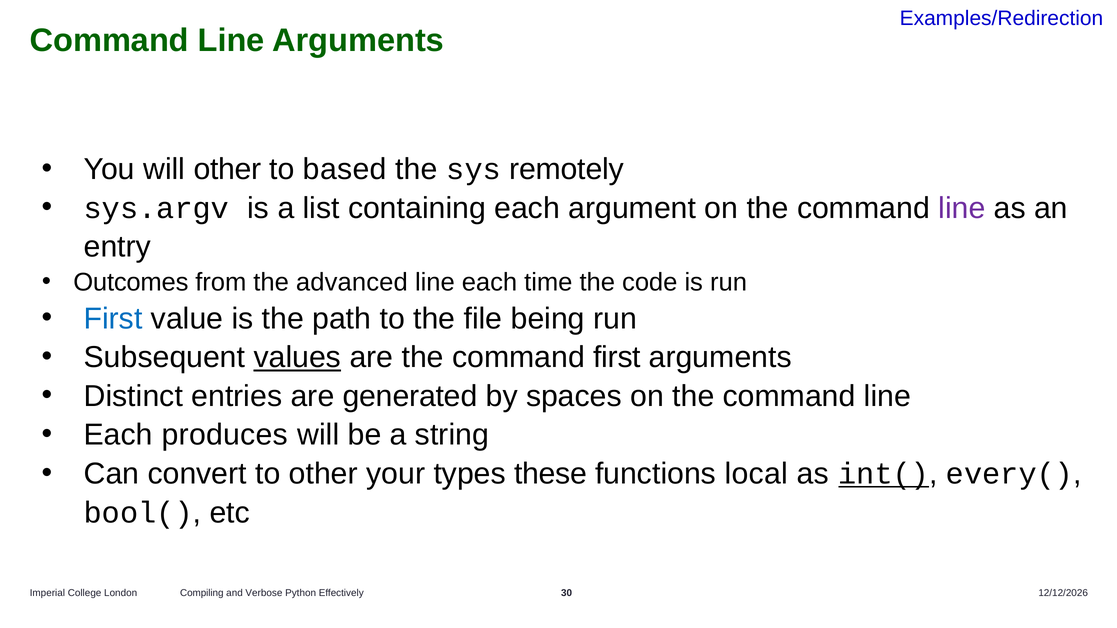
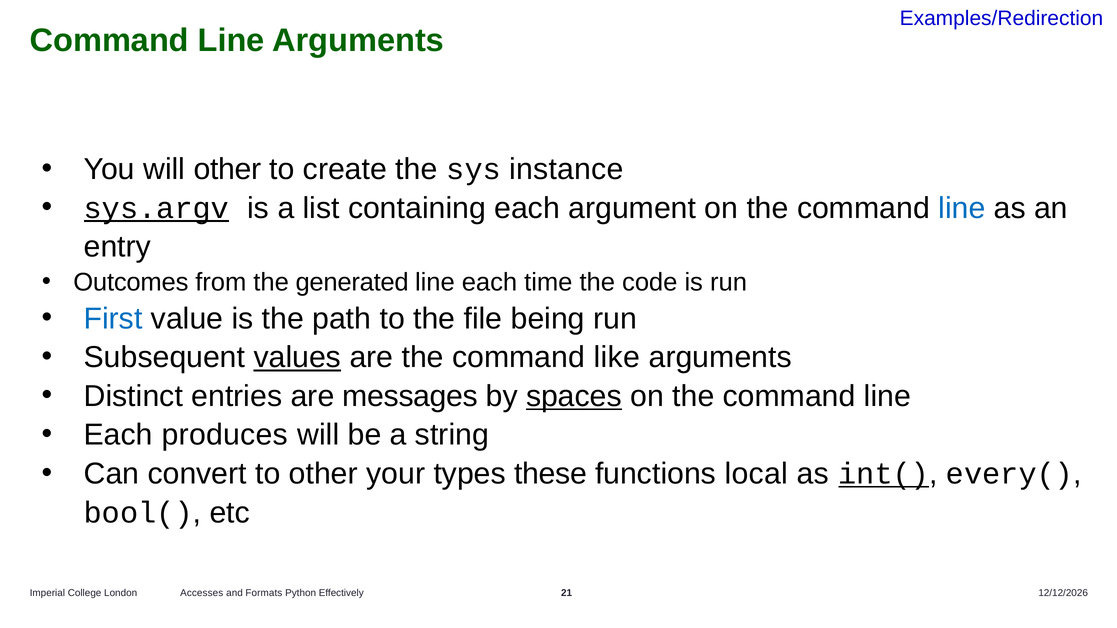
based: based -> create (345, 169)
remotely: remotely -> instance (566, 169)
sys.argv underline: none -> present (156, 208)
line colour: purple -> blue (962, 208)
advanced: advanced -> generated (352, 282)
command first: first -> like (617, 358)
generated: generated -> messages (410, 396)
spaces underline: none -> present (574, 396)
Compiling: Compiling -> Accesses (202, 593)
Verbose: Verbose -> Formats (264, 593)
30: 30 -> 21 (567, 593)
